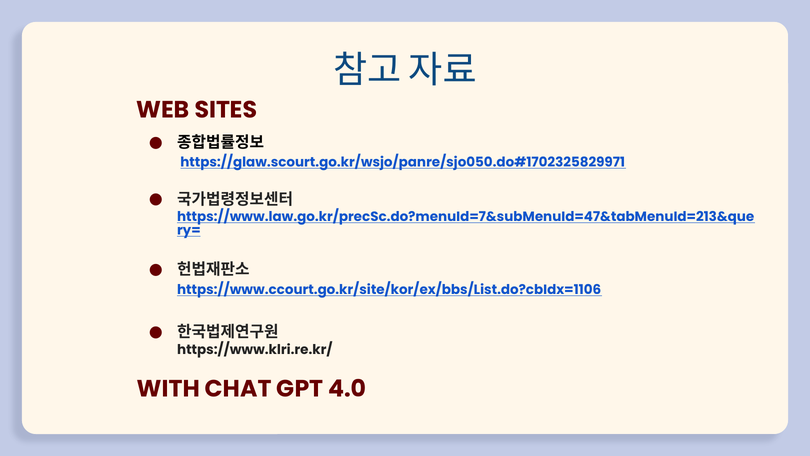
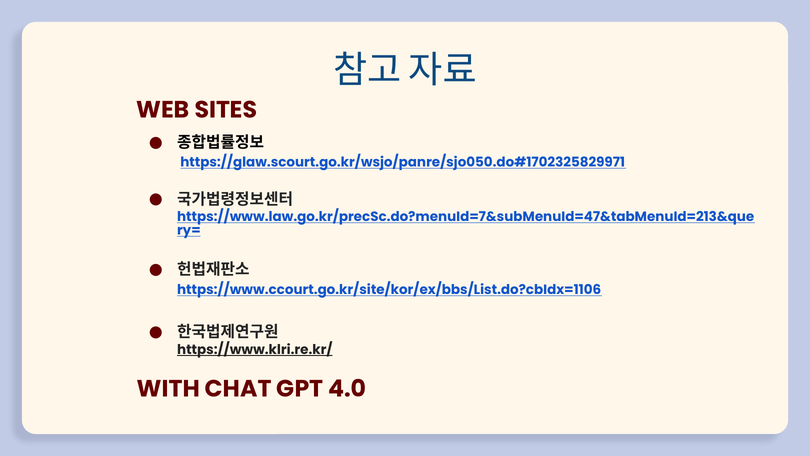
https://www.klri.re.kr/ underline: none -> present (255, 349)
